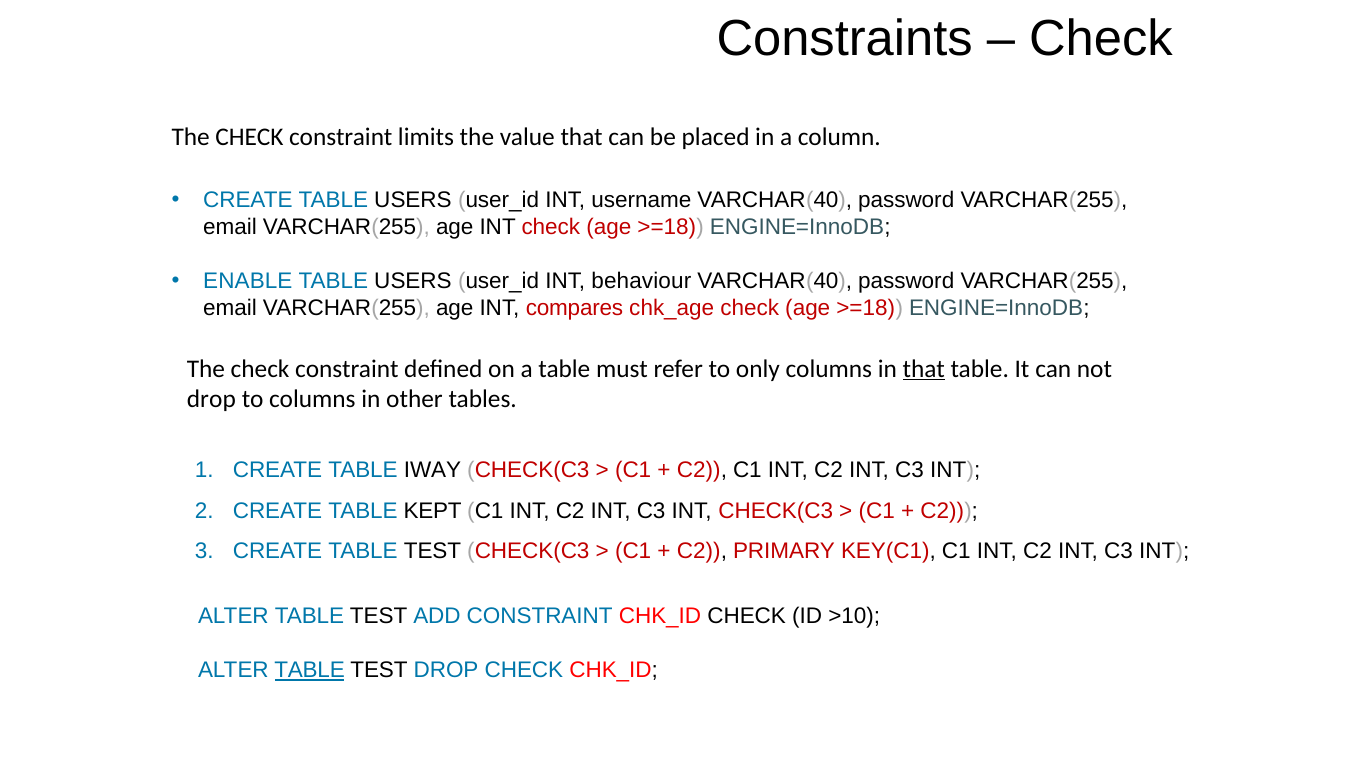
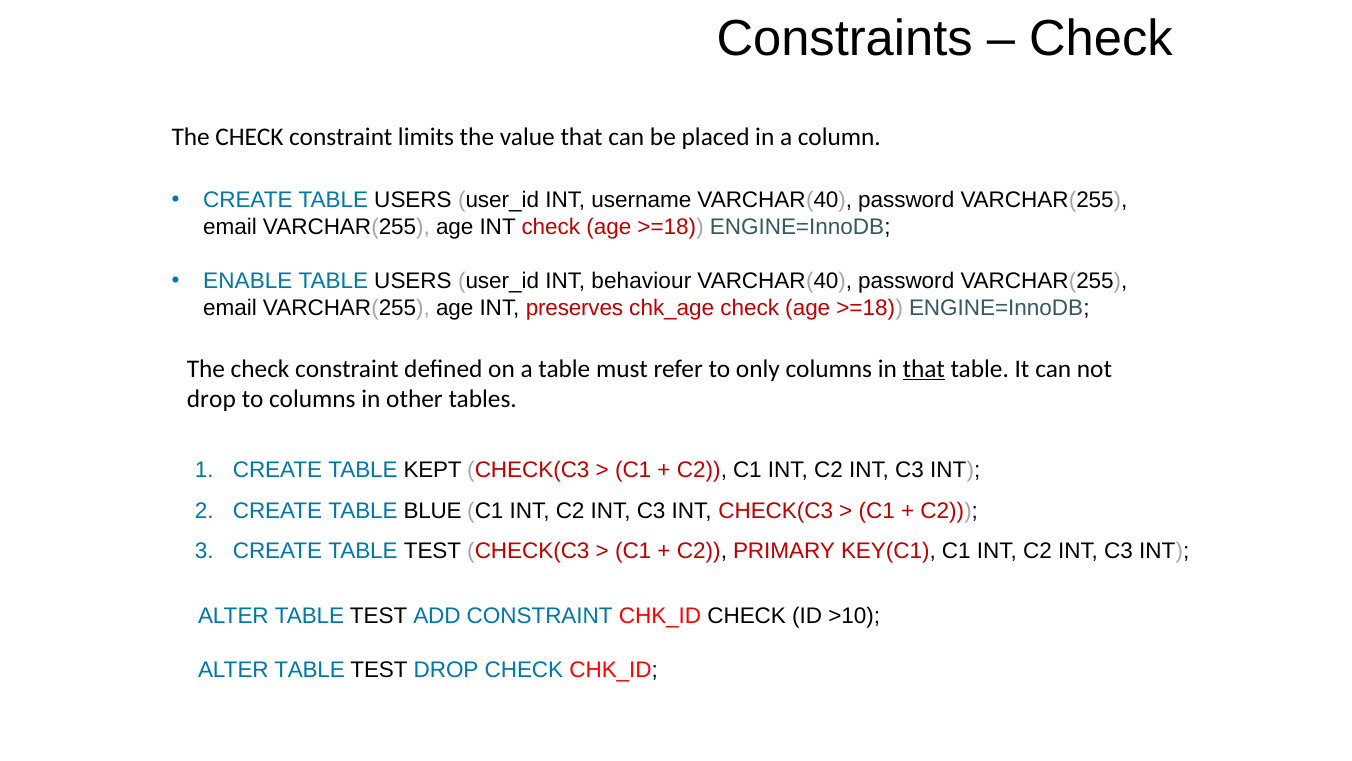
compares: compares -> preserves (574, 308)
IWAY: IWAY -> KEPT (433, 470)
KEPT: KEPT -> BLUE (433, 510)
TABLE underline: present -> none (310, 670)
